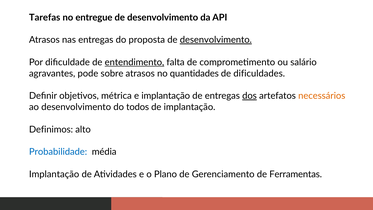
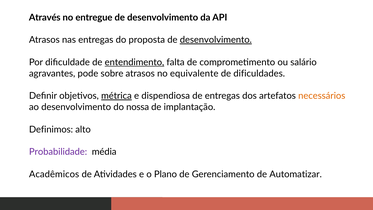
Tarefas: Tarefas -> Através (45, 17)
quantidades: quantidades -> equivalente (194, 73)
métrica underline: none -> present (116, 96)
e implantação: implantação -> dispendiosa (166, 96)
dos underline: present -> none (249, 96)
todos: todos -> nossa (138, 107)
Probabilidade colour: blue -> purple (58, 152)
Implantação: Implantação -> Acadêmicos (54, 174)
Ferramentas: Ferramentas -> Automatizar (296, 174)
